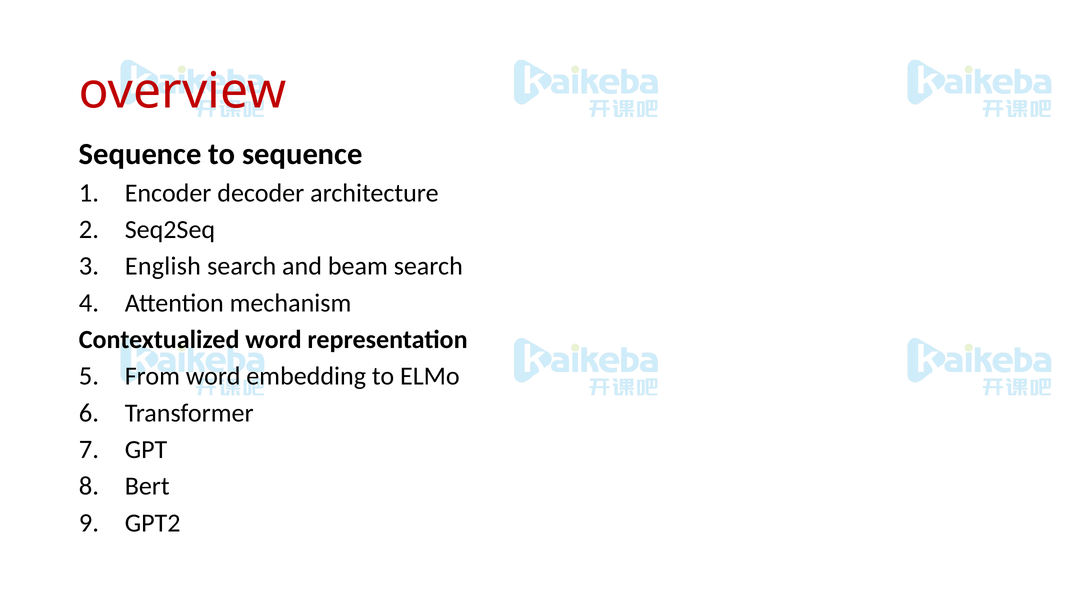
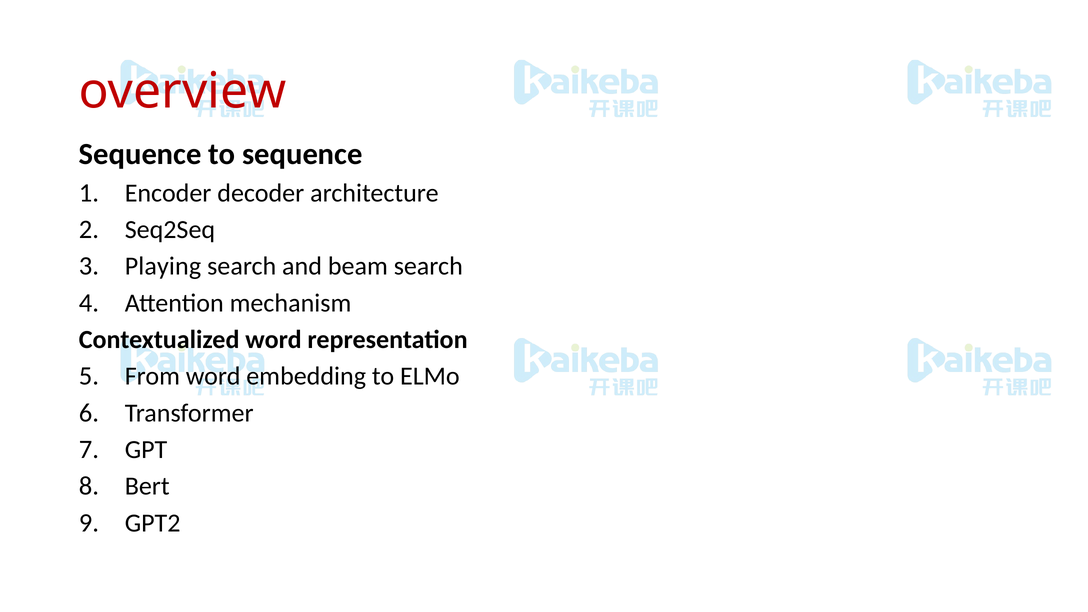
English: English -> Playing (163, 266)
